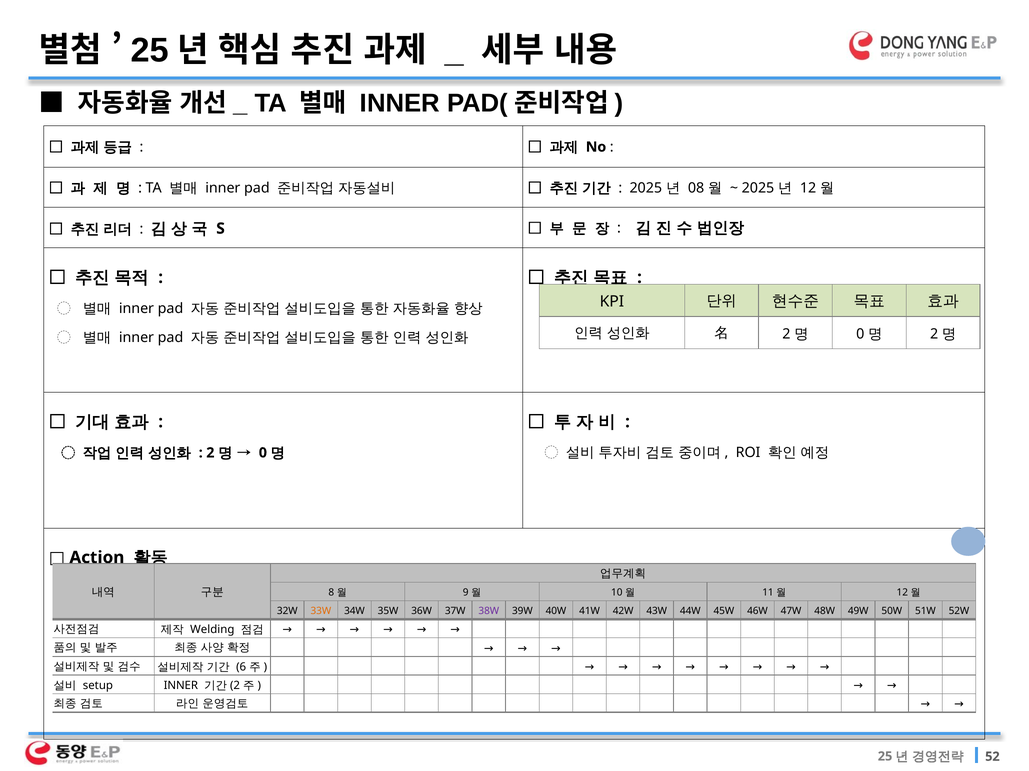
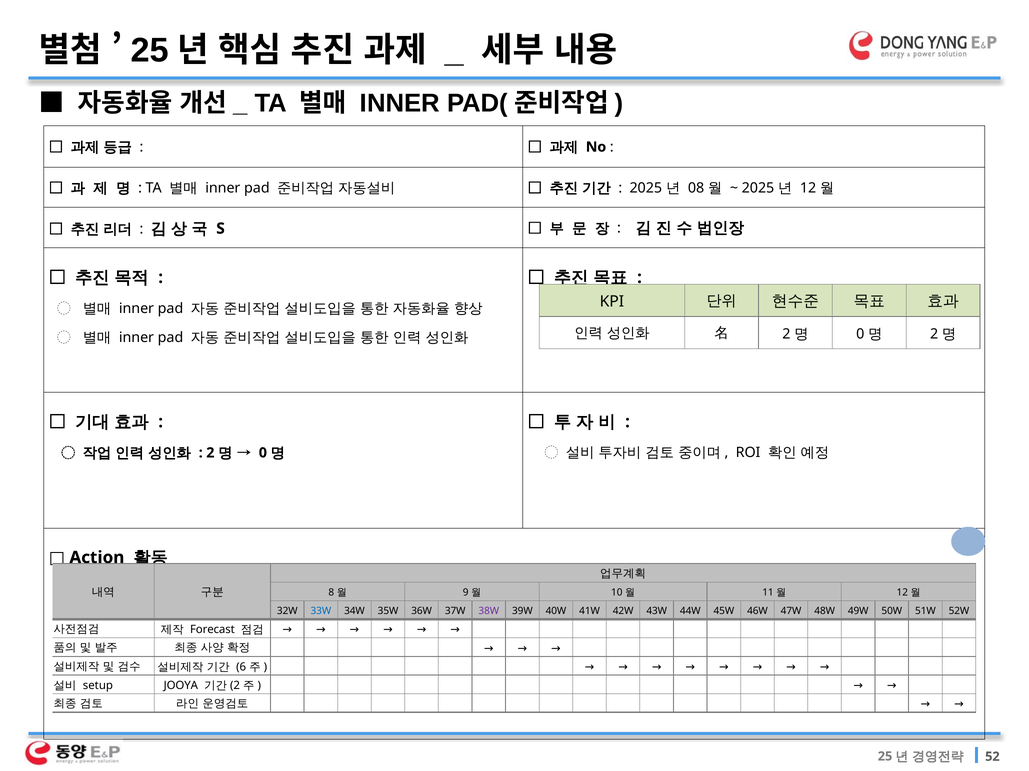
33W colour: orange -> blue (321, 612)
Welding: Welding -> Forecast (212, 630)
setup INNER: INNER -> JOOYA (181, 686)
